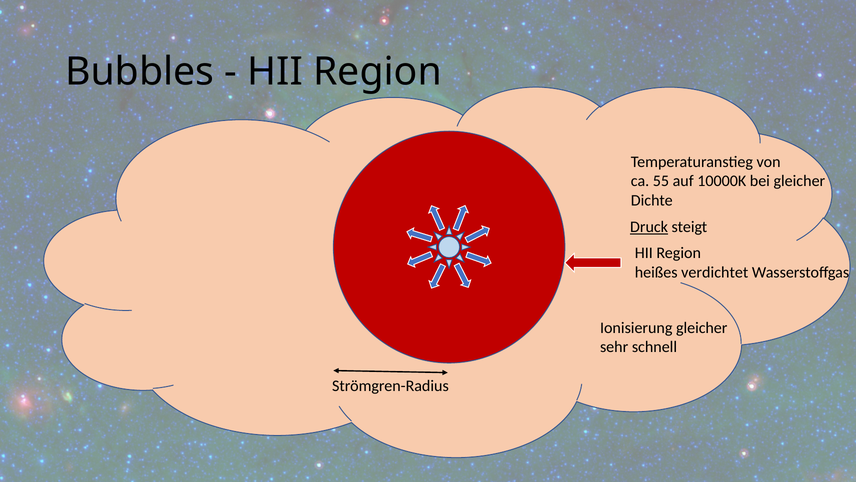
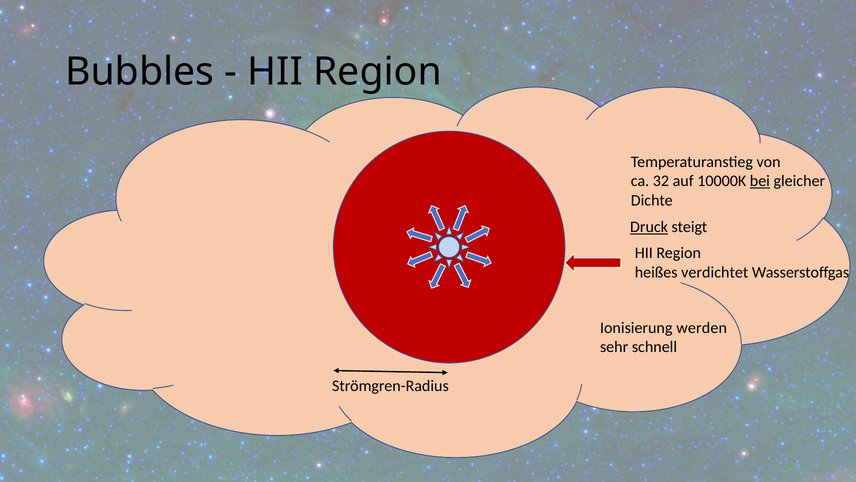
55: 55 -> 32 (661, 181)
bei underline: none -> present (760, 181)
Ionisierung gleicher: gleicher -> werden (702, 327)
